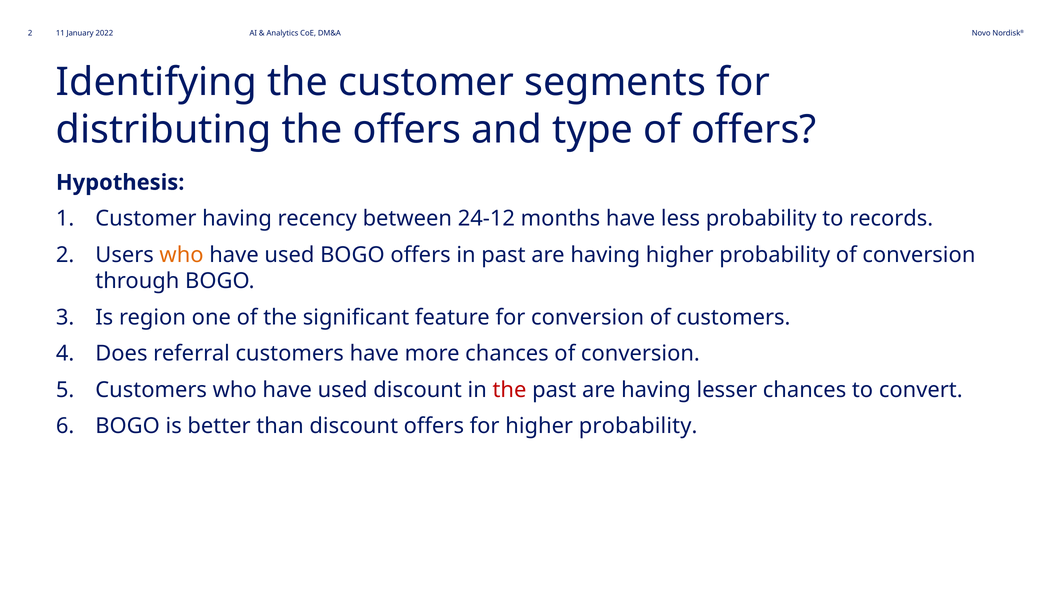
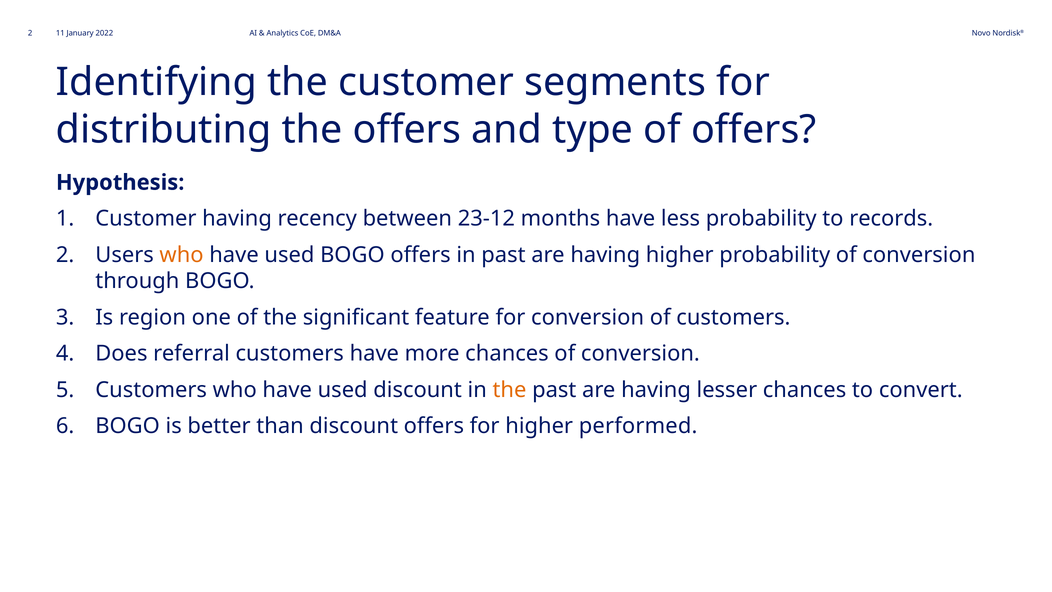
24-12: 24-12 -> 23-12 (486, 219)
the colour: red -> orange (509, 390)
for higher probability: probability -> performed (638, 426)
